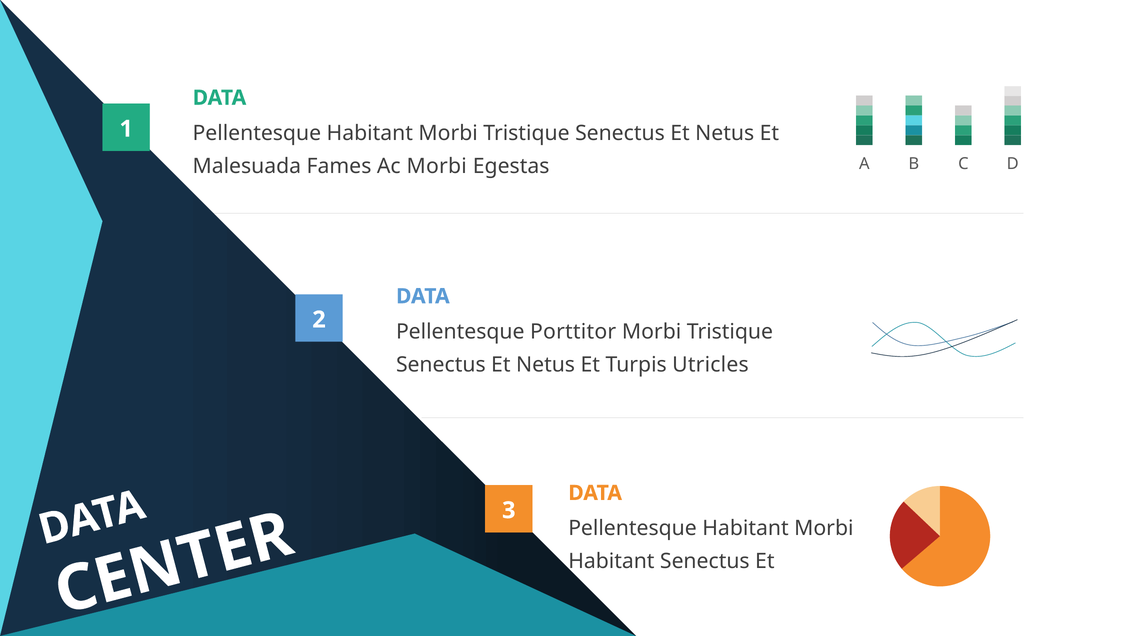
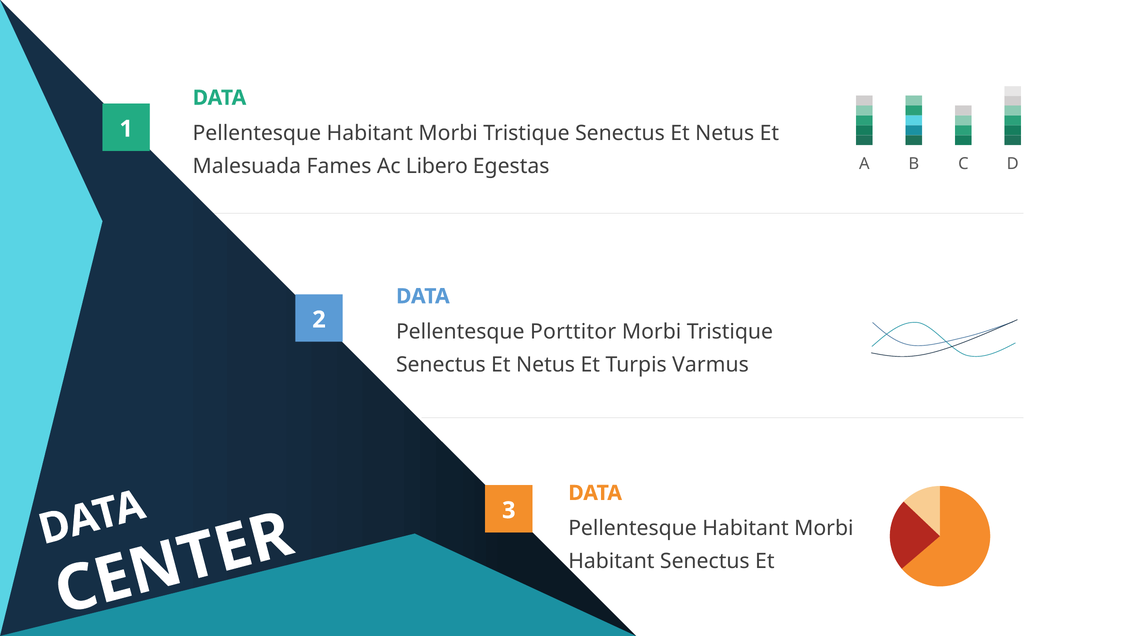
Ac Morbi: Morbi -> Libero (437, 166)
Utricles: Utricles -> Varmus (711, 365)
